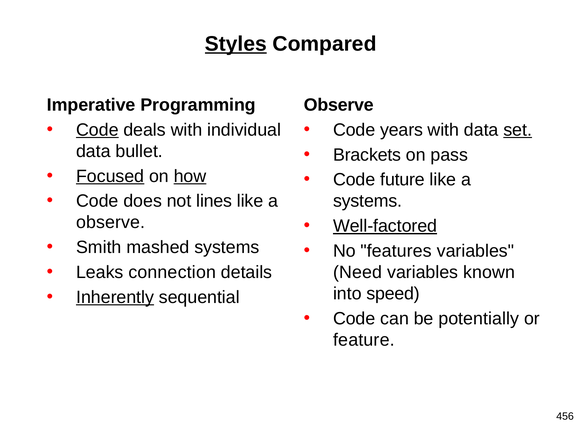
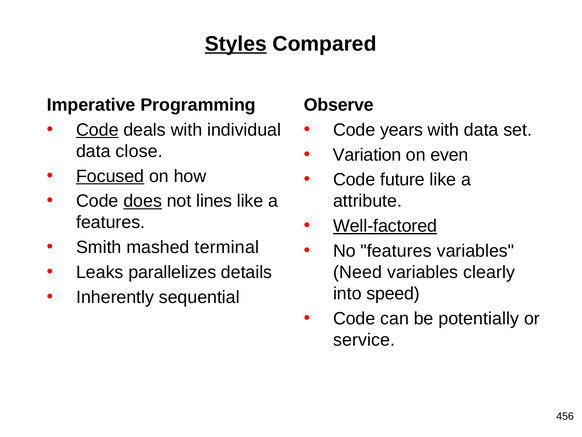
set underline: present -> none (518, 130)
bullet: bullet -> close (139, 151)
Brackets: Brackets -> Variation (367, 155)
pass: pass -> even (449, 155)
how underline: present -> none (190, 176)
does underline: none -> present (143, 201)
systems: systems -> attribute (368, 201)
observe: observe -> features (111, 222)
mashed systems: systems -> terminal (227, 247)
connection: connection -> parallelizes (172, 272)
known: known -> clearly (489, 272)
Inherently underline: present -> none (115, 297)
feature: feature -> service (364, 340)
